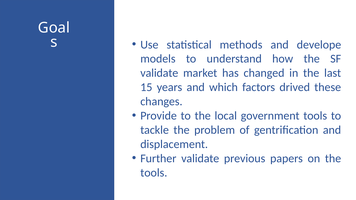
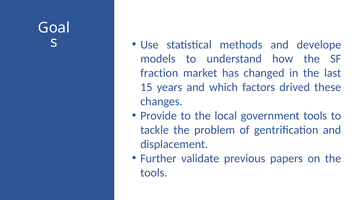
validate: validate -> fraction (159, 73)
